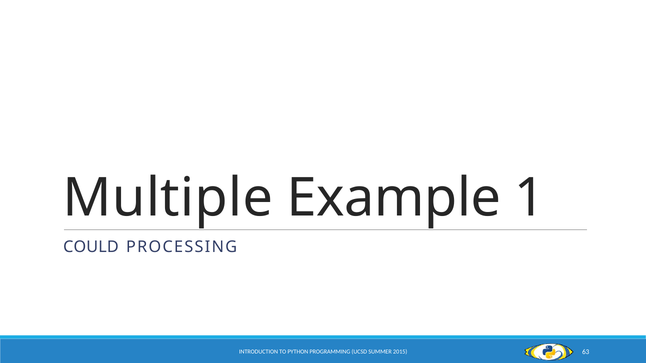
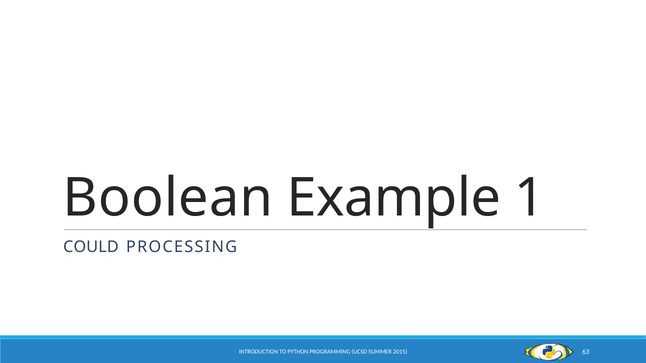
Multiple: Multiple -> Boolean (168, 198)
